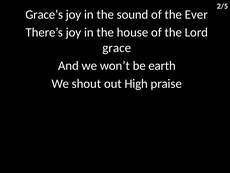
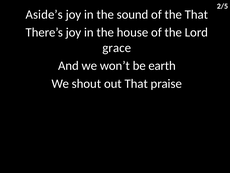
Grace’s: Grace’s -> Aside’s (44, 14)
the Ever: Ever -> That (196, 14)
out High: High -> That (136, 83)
